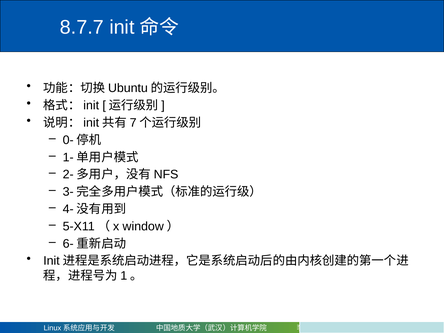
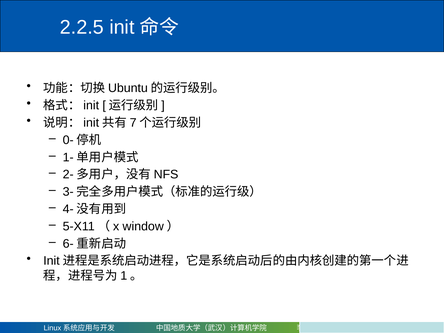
8.7.7: 8.7.7 -> 2.2.5 (82, 27)
